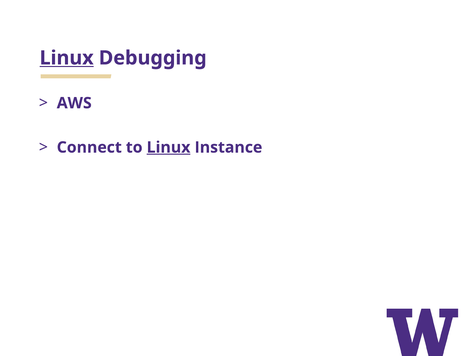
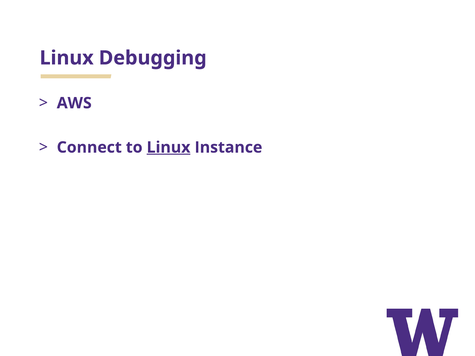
Linux underline: present -> none (67, 58)
